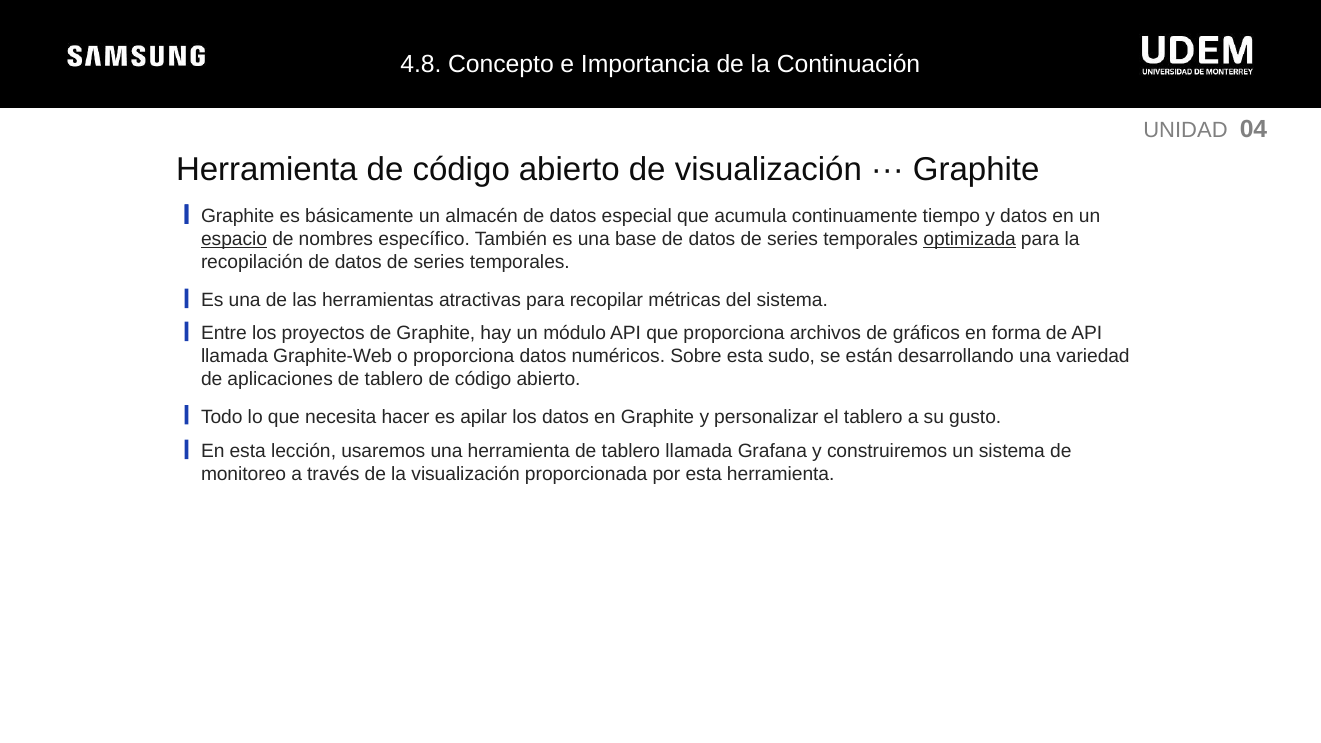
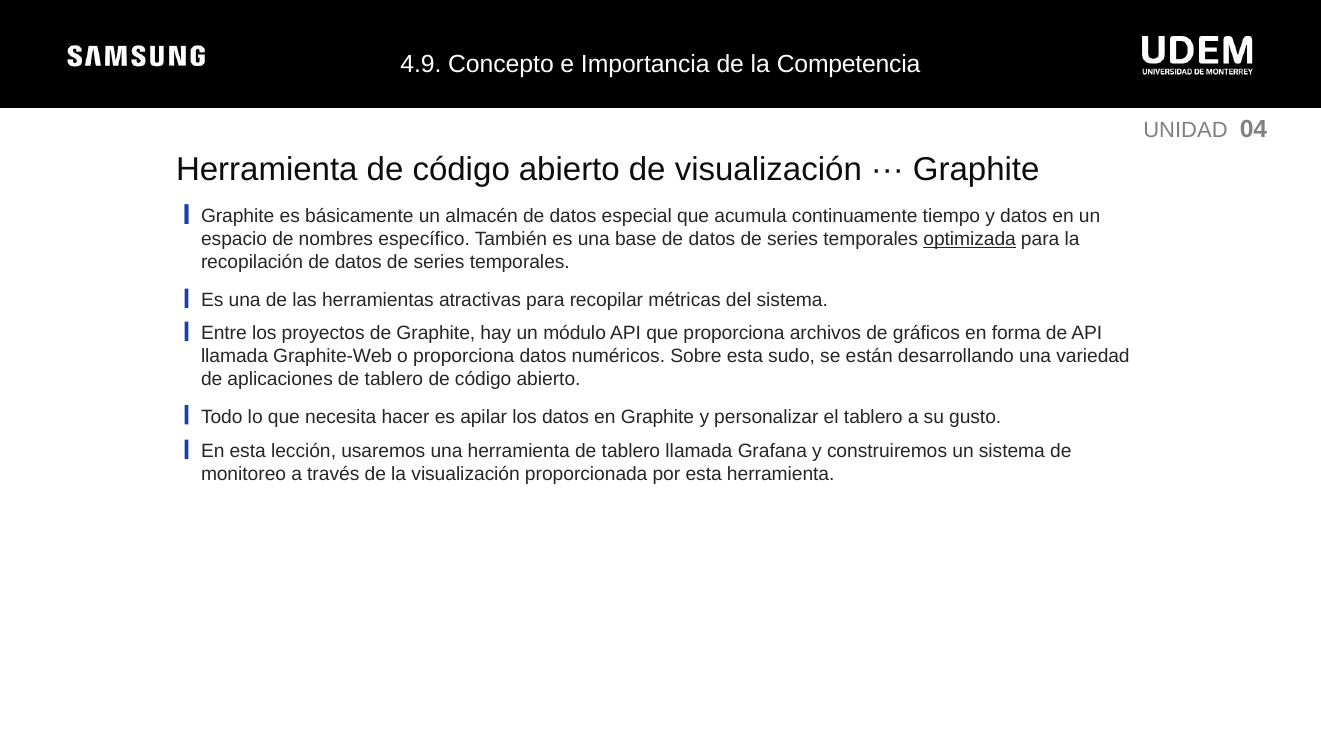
4.8: 4.8 -> 4.9 (421, 64)
Continuación: Continuación -> Competencia (849, 64)
espacio underline: present -> none (234, 239)
